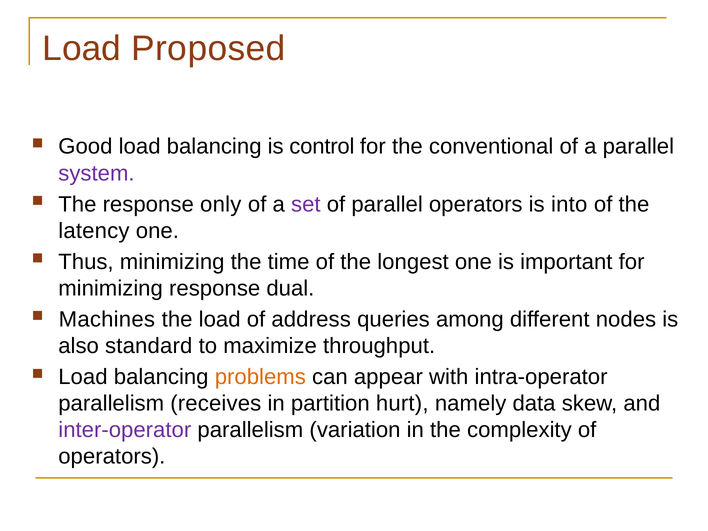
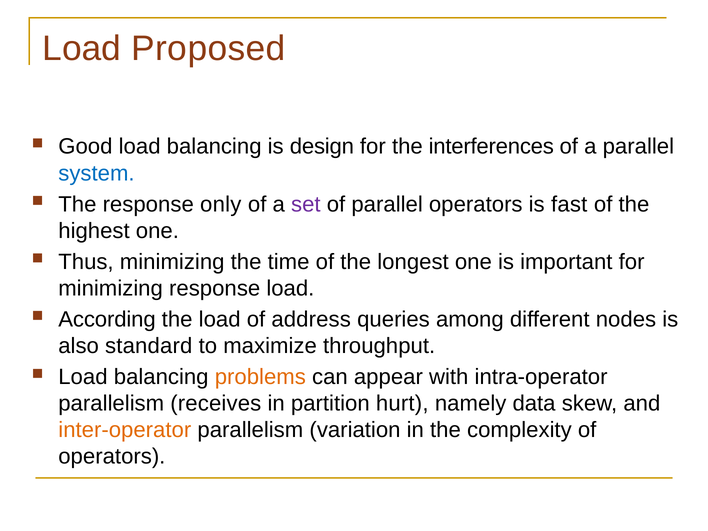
control: control -> design (322, 147)
conventional: conventional -> interferences (491, 147)
system colour: purple -> blue (96, 173)
into: into -> fast (569, 204)
latency: latency -> highest (94, 231)
response dual: dual -> load (290, 288)
Machines: Machines -> According (107, 319)
inter-operator colour: purple -> orange (125, 430)
